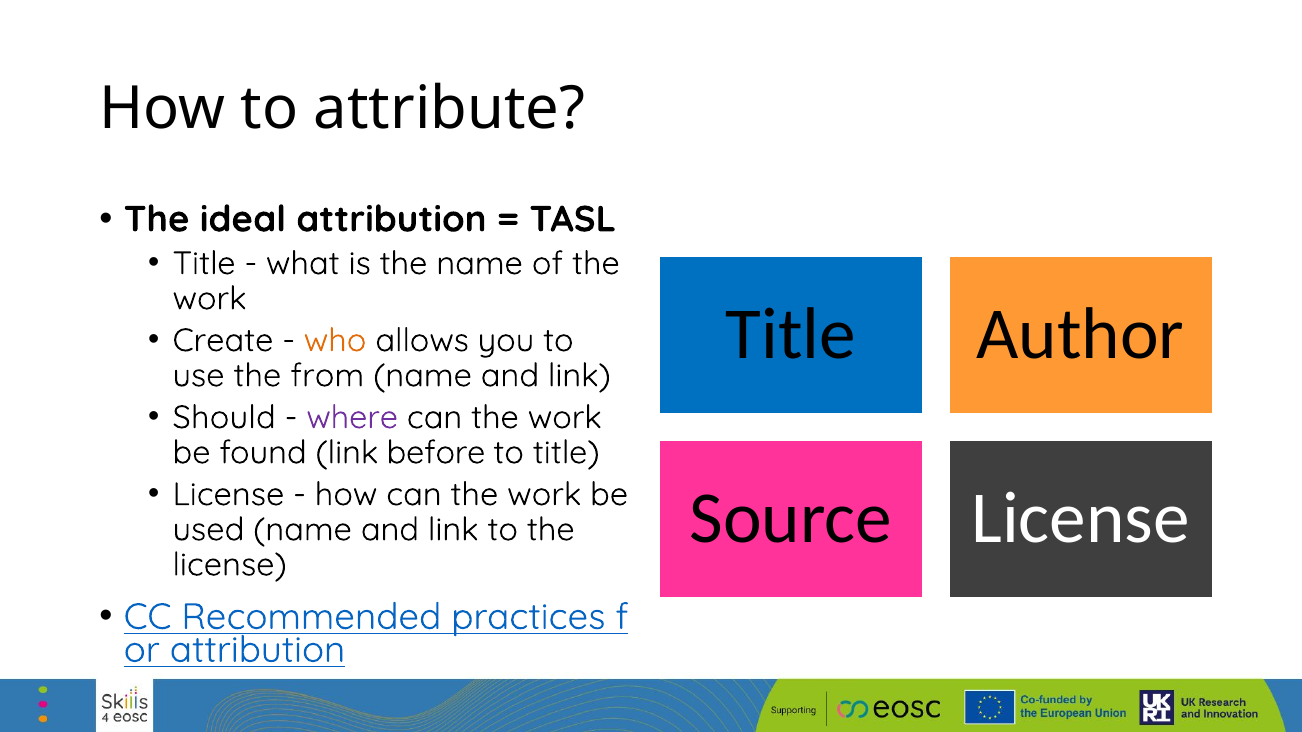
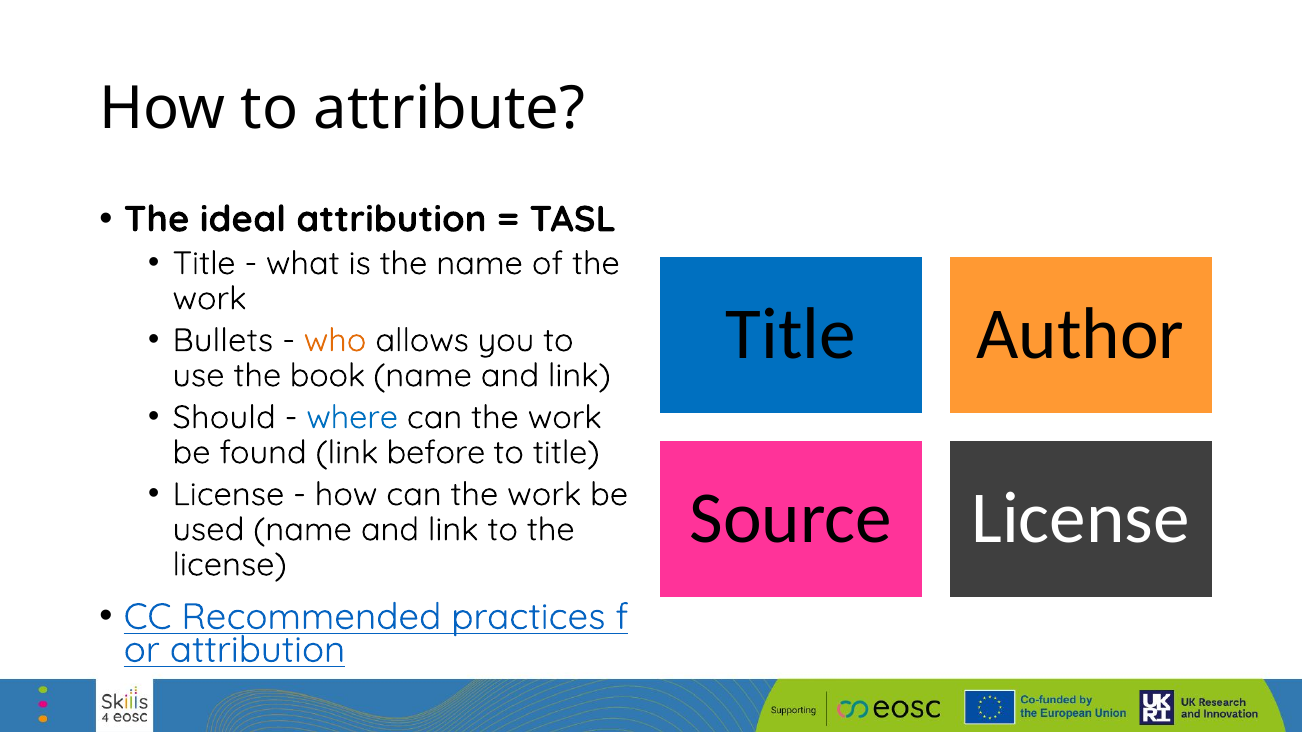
Create: Create -> Bullets (223, 341)
from: from -> book (327, 376)
where colour: purple -> blue (352, 418)
